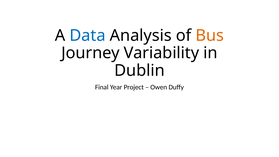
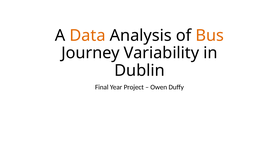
Data colour: blue -> orange (88, 35)
